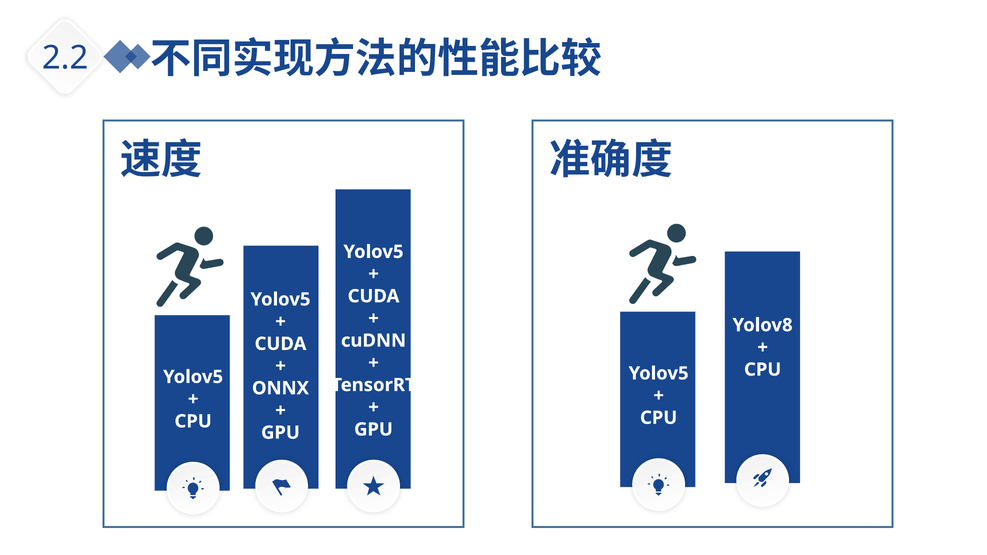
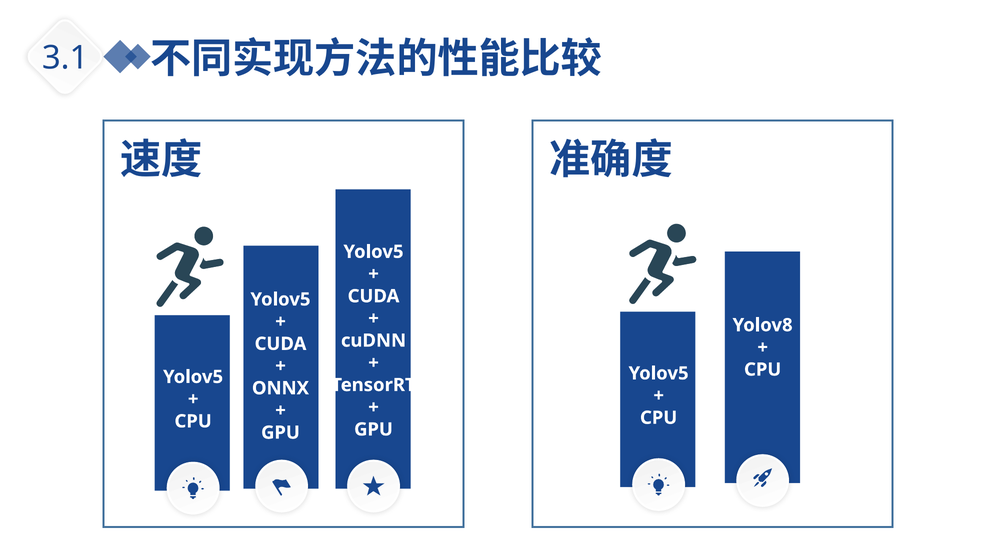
2.2: 2.2 -> 3.1 (65, 58)
